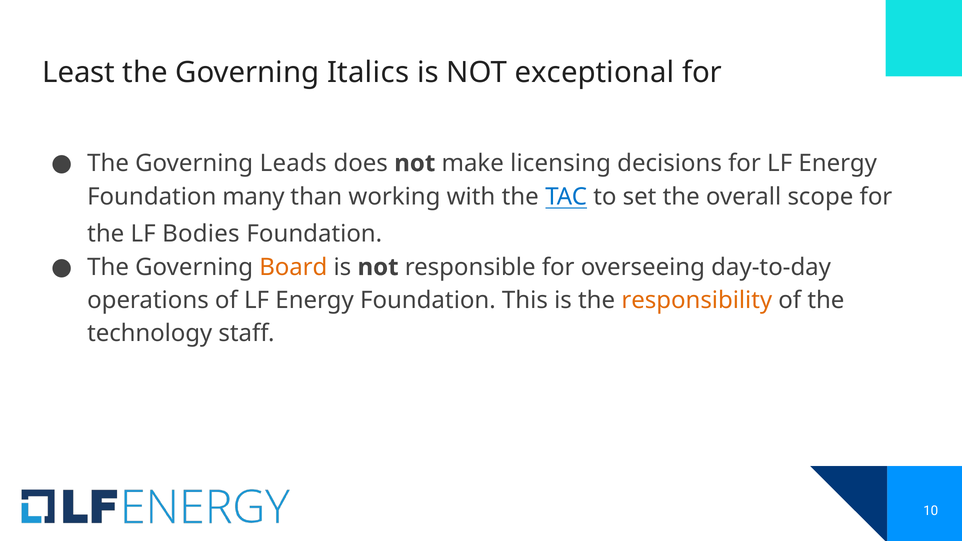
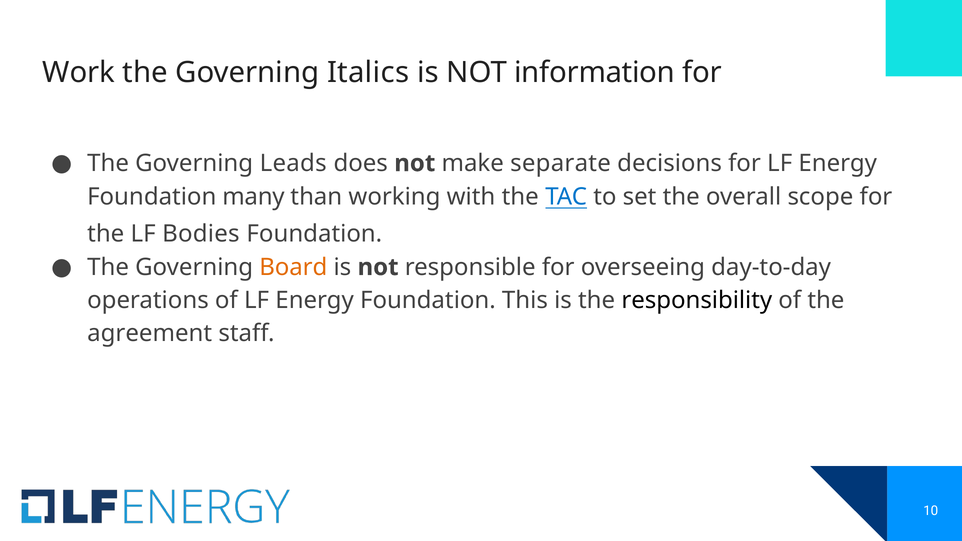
Least: Least -> Work (79, 72)
exceptional: exceptional -> information (595, 72)
licensing: licensing -> separate (561, 163)
responsibility colour: orange -> black (697, 300)
technology: technology -> agreement (150, 334)
